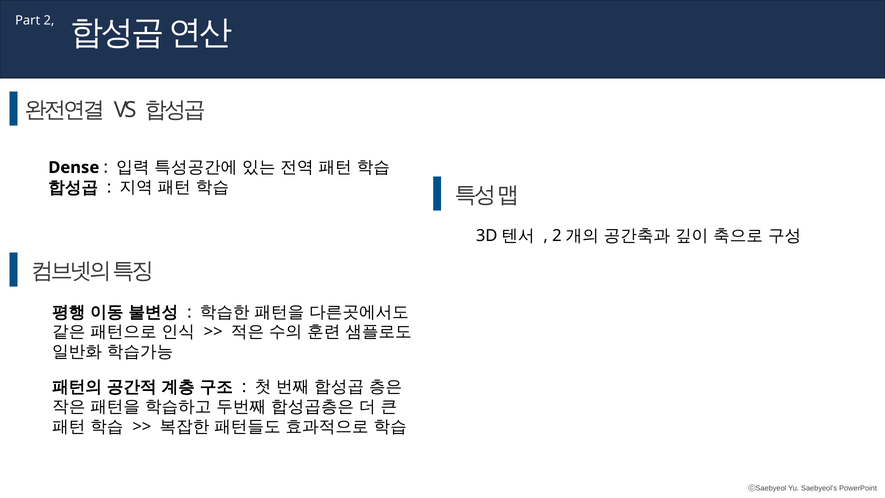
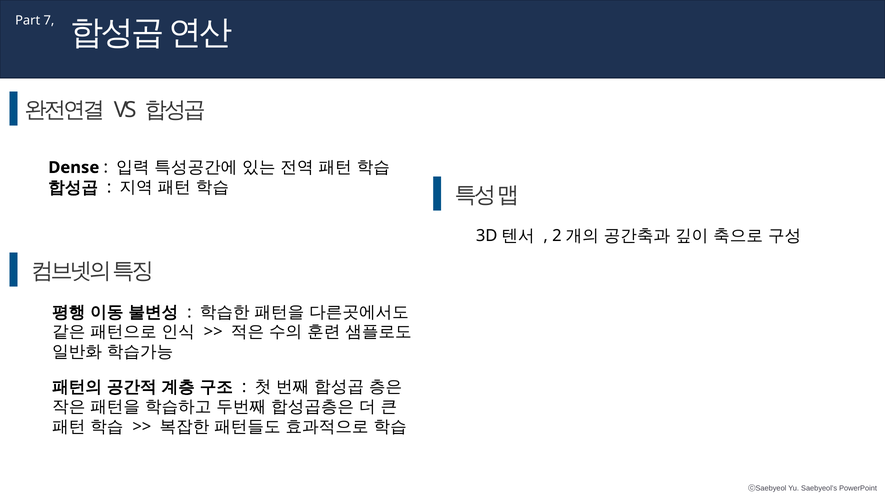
2: 2 -> 7 (49, 20)
